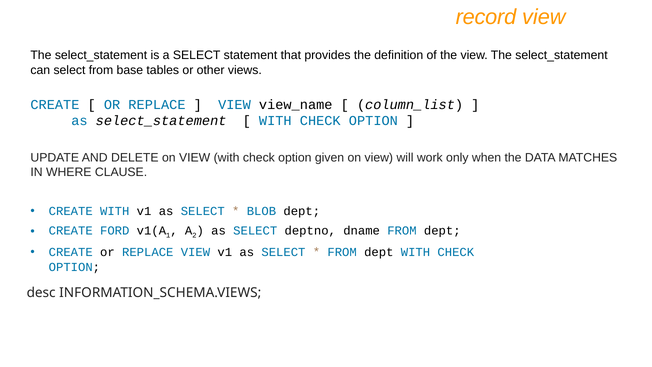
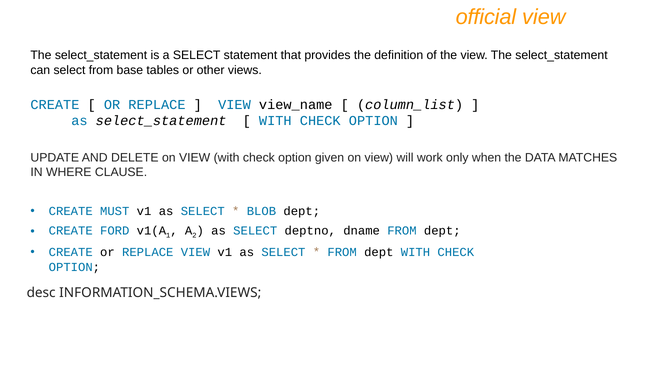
record: record -> official (486, 17)
CREATE WITH: WITH -> MUST (115, 211)
